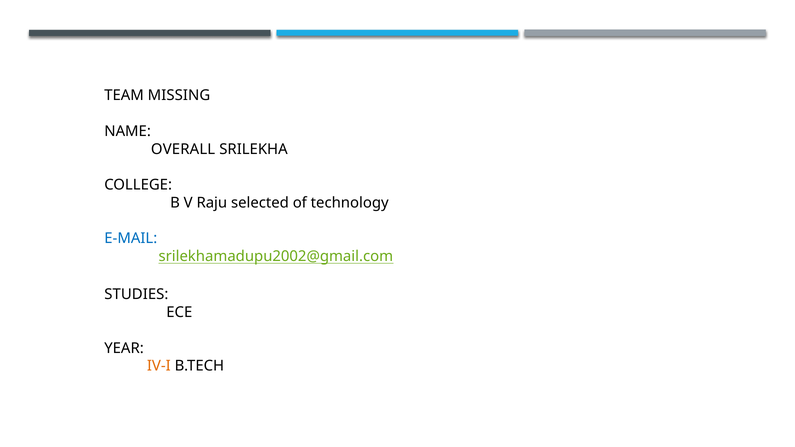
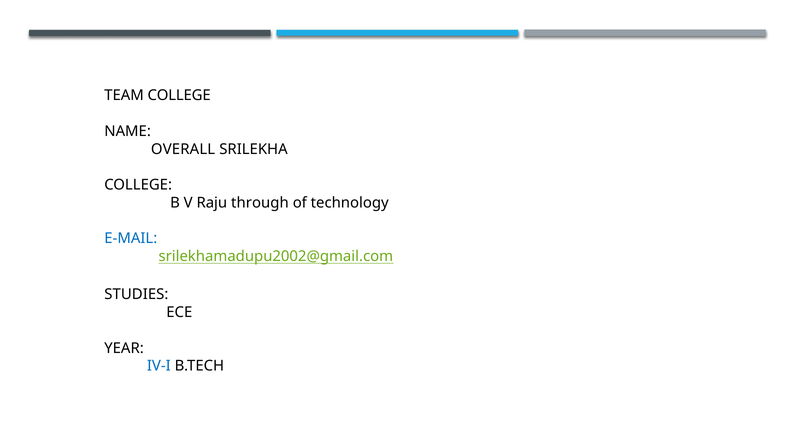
TEAM MISSING: MISSING -> COLLEGE (179, 96)
selected: selected -> through (260, 203)
IV-I colour: orange -> blue (159, 366)
